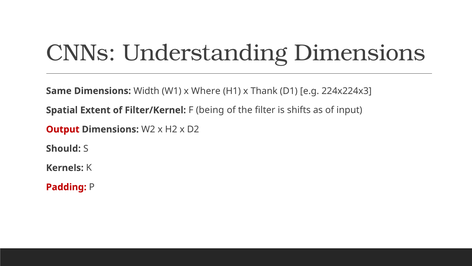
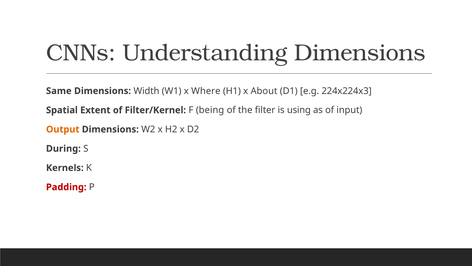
Thank: Thank -> About (264, 91)
shifts: shifts -> using (299, 110)
Output colour: red -> orange (63, 129)
Should: Should -> During (63, 148)
